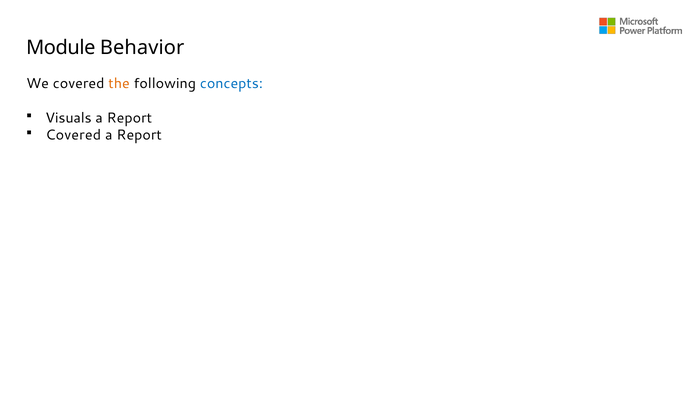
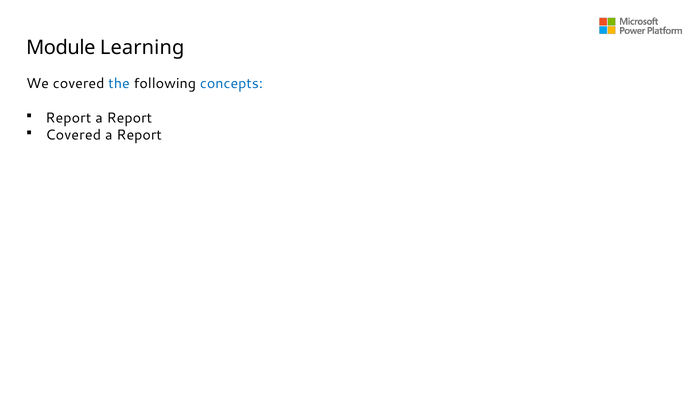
Behavior: Behavior -> Learning (142, 48)
the colour: orange -> blue (119, 84)
Visuals: Visuals -> Report (68, 118)
